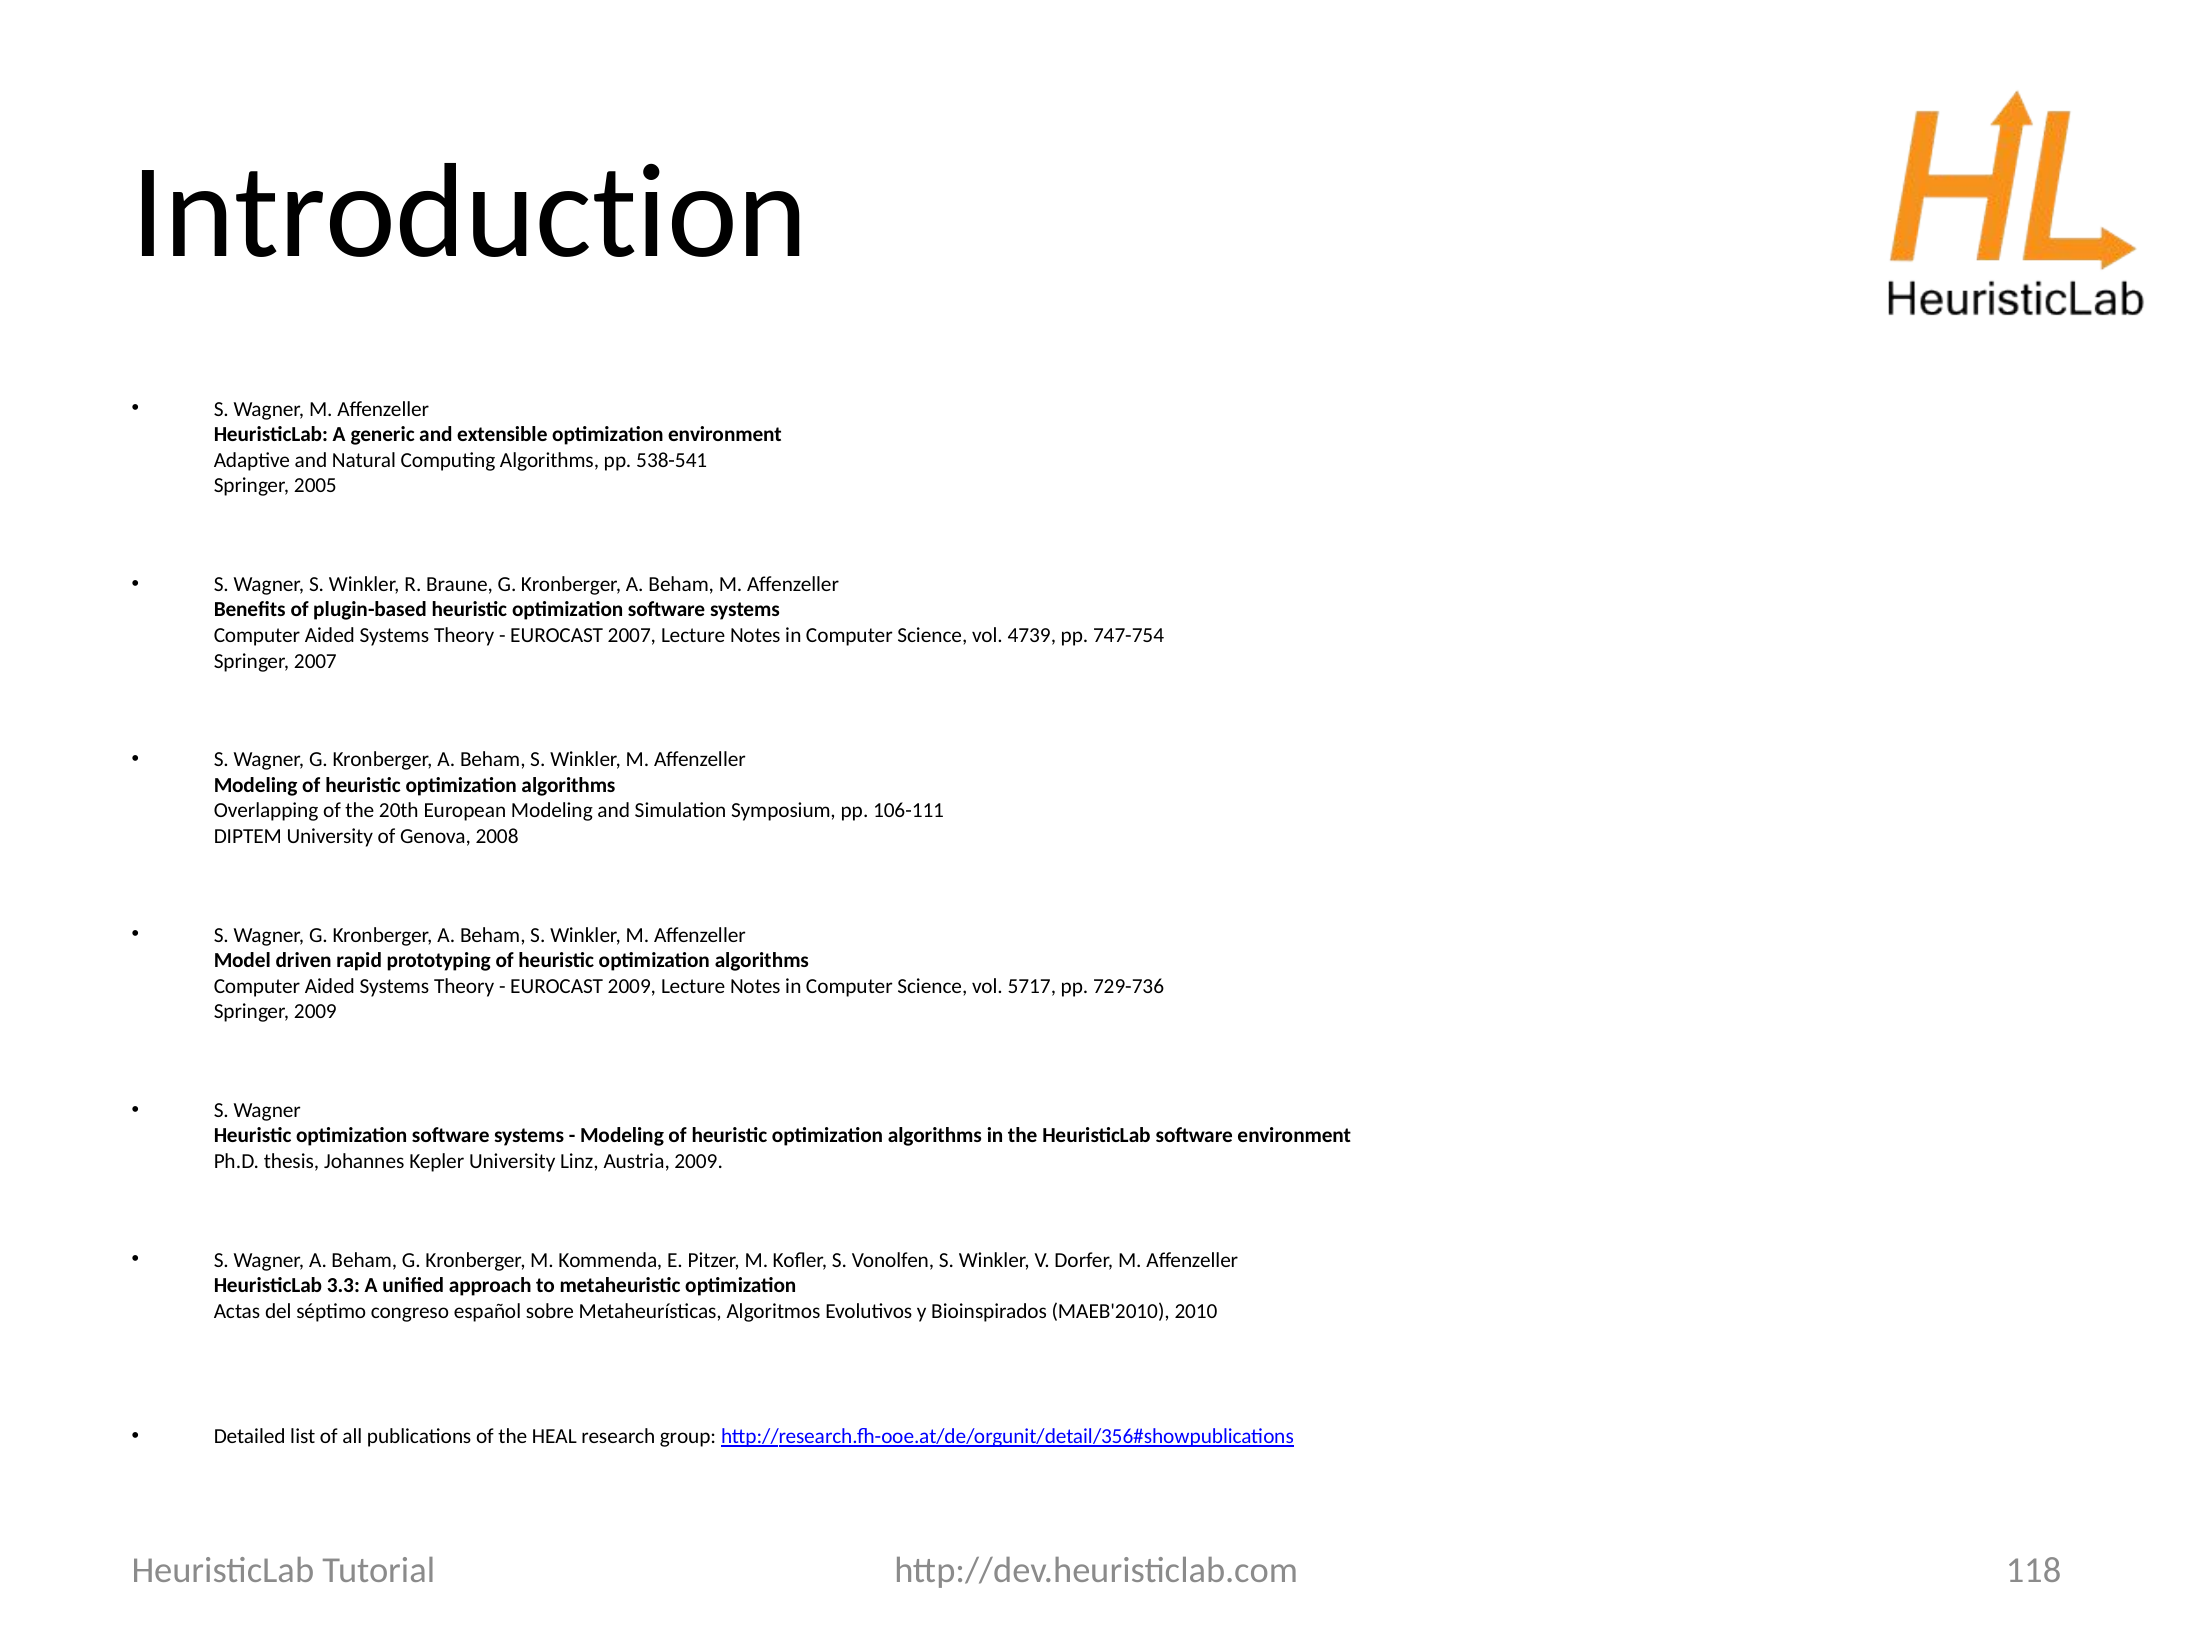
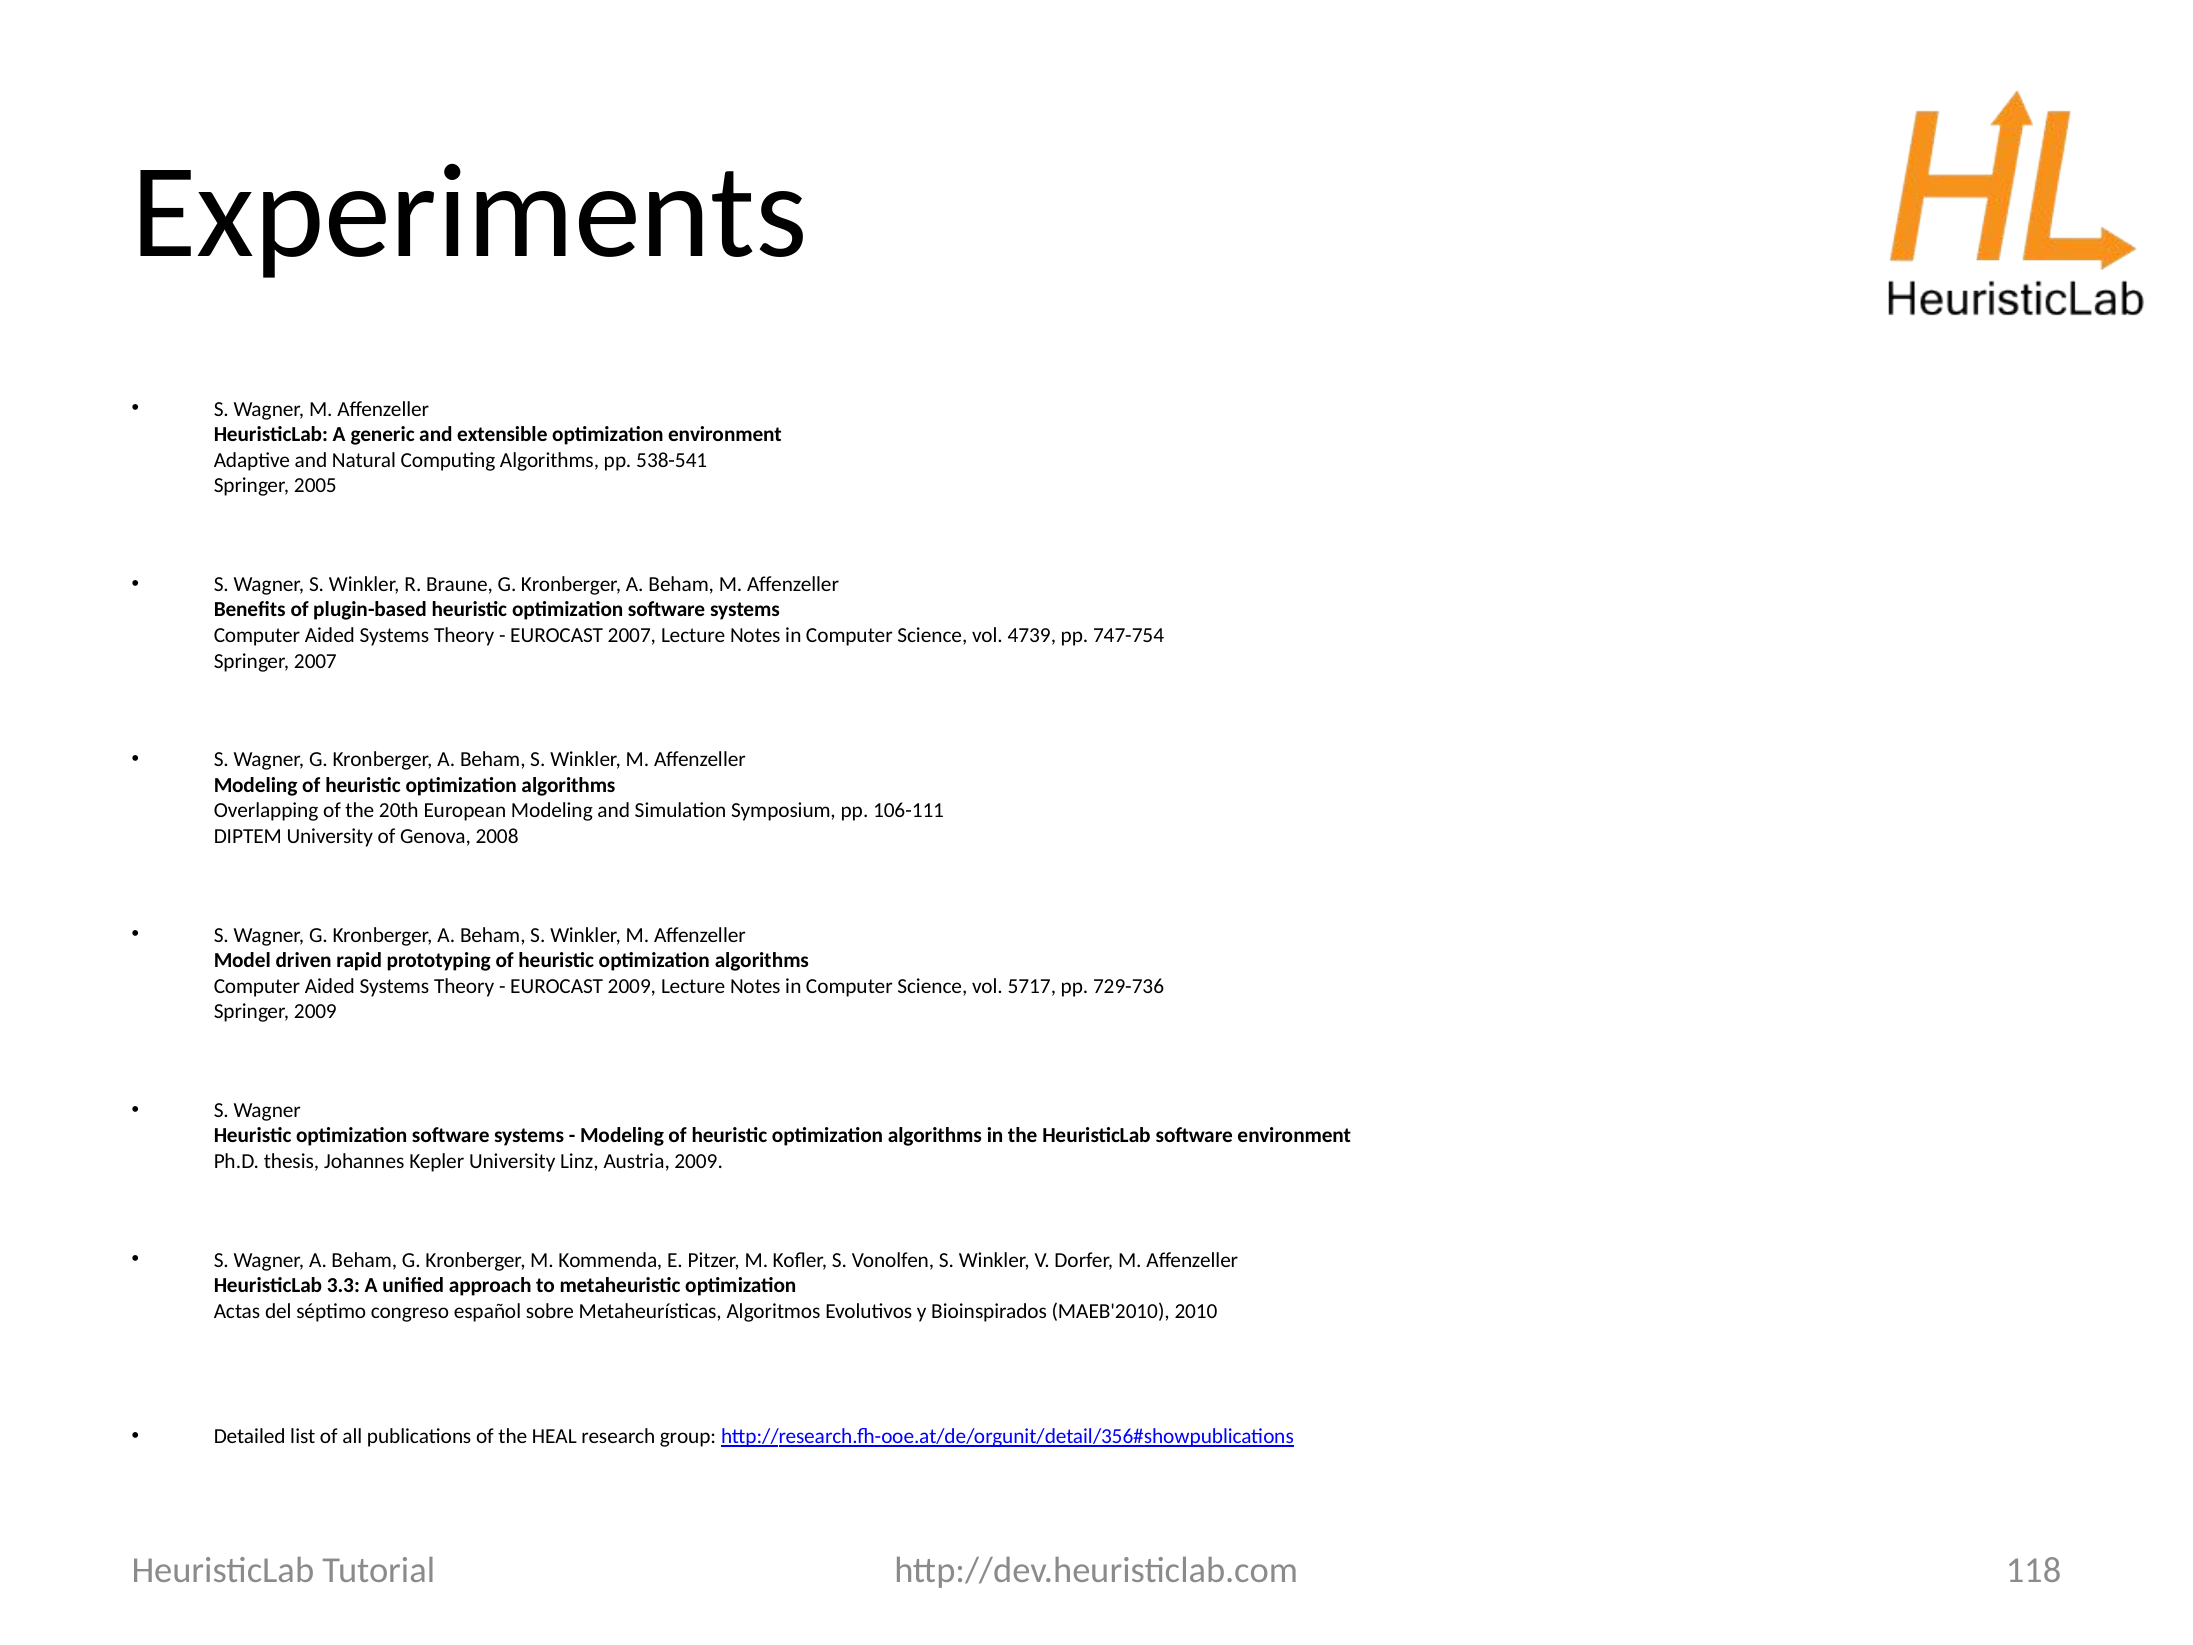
Introduction: Introduction -> Experiments (470, 212)
